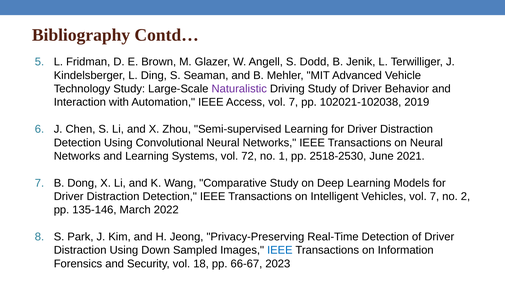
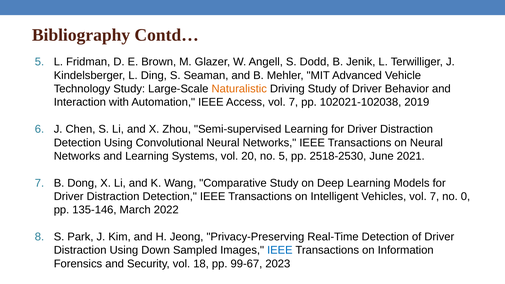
Naturalistic colour: purple -> orange (239, 89)
72: 72 -> 20 (249, 156)
no 1: 1 -> 5 (283, 156)
2: 2 -> 0 (465, 197)
66-67: 66-67 -> 99-67 (246, 264)
